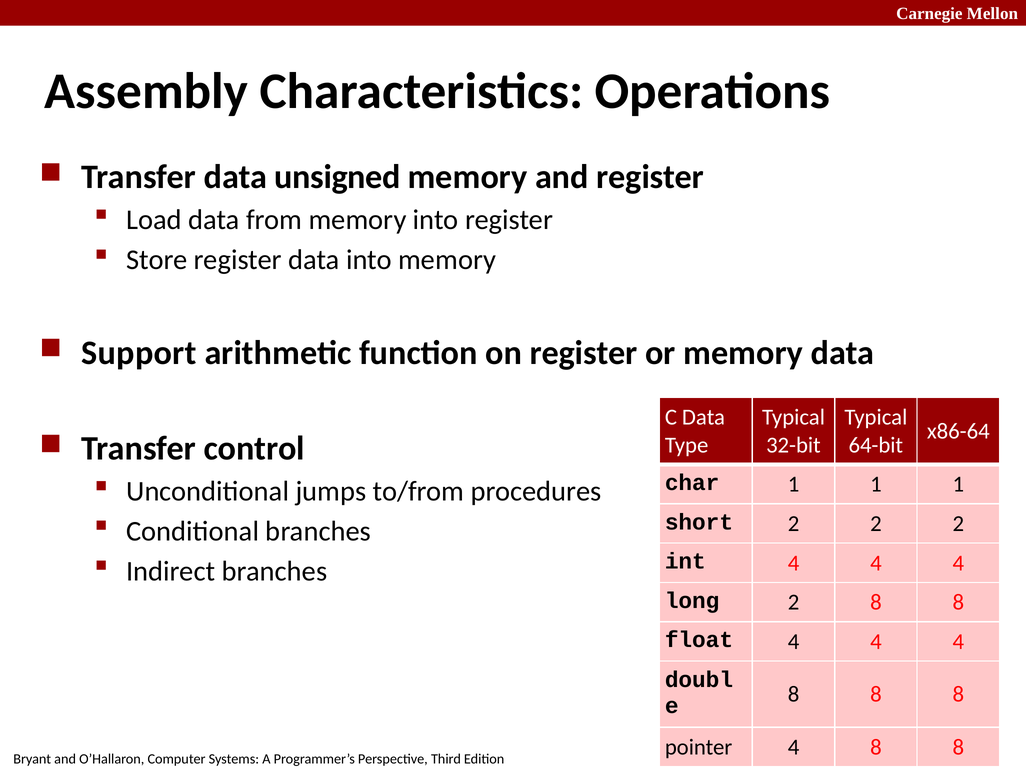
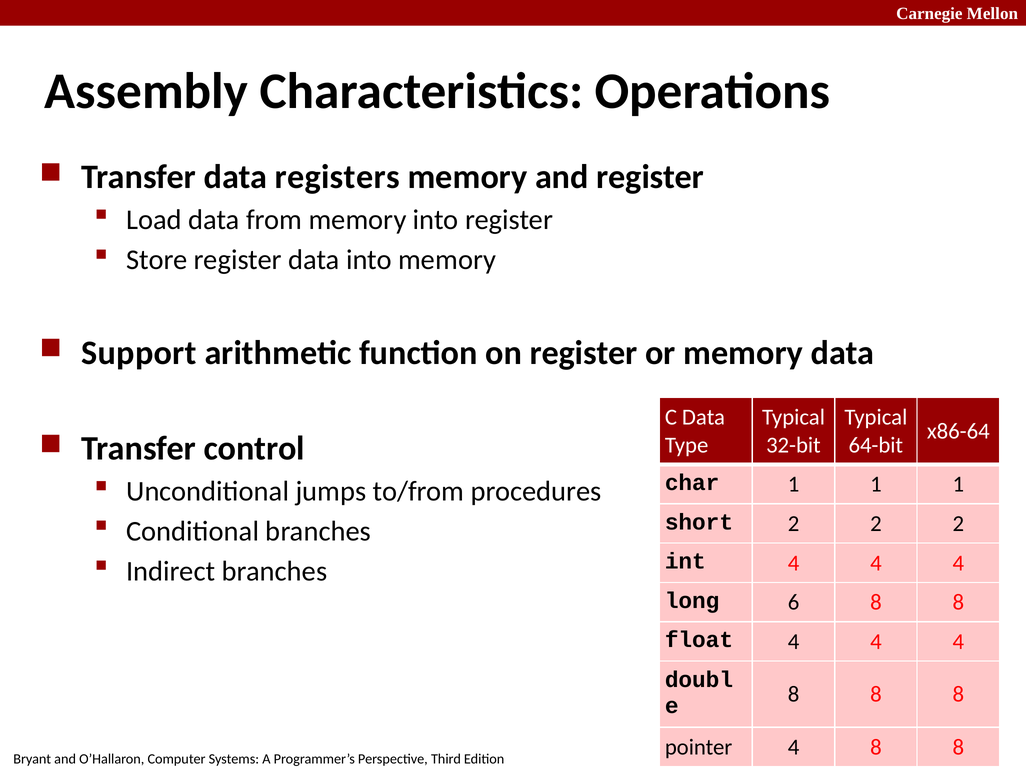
unsigned: unsigned -> registers (337, 177)
long 2: 2 -> 6 (794, 602)
